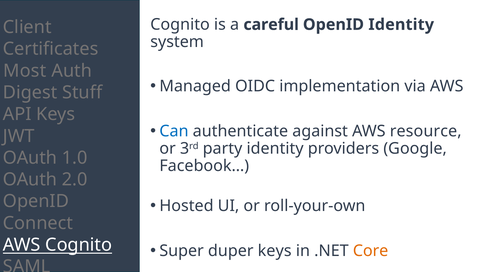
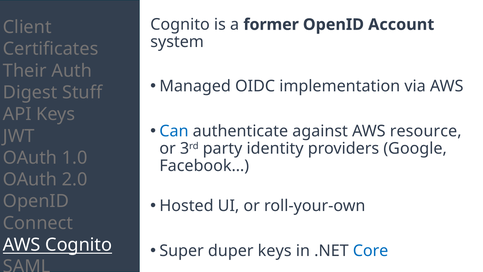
careful: careful -> former (271, 25)
OpenID Identity: Identity -> Account (401, 25)
Most: Most -> Their (25, 71)
Core colour: orange -> blue (371, 250)
